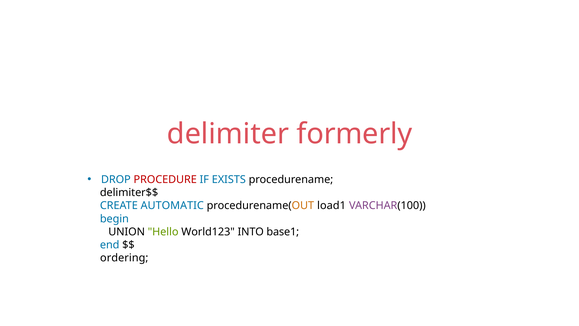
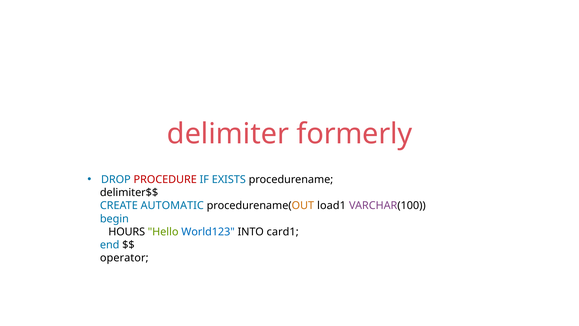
UNION: UNION -> HOURS (127, 232)
World123 colour: black -> blue (208, 232)
base1: base1 -> card1 (283, 232)
ordering: ordering -> operator (124, 258)
